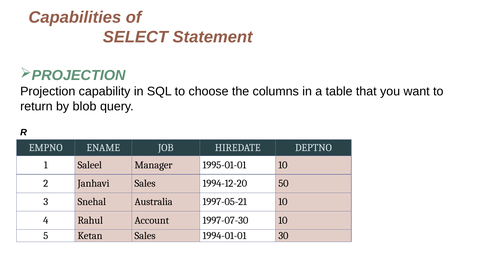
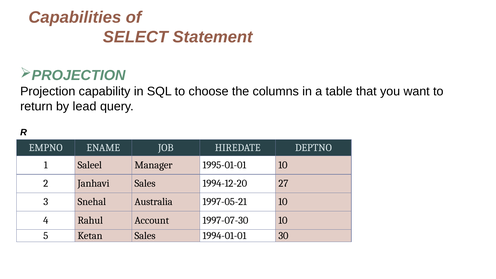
blob: blob -> lead (85, 106)
50: 50 -> 27 (283, 183)
